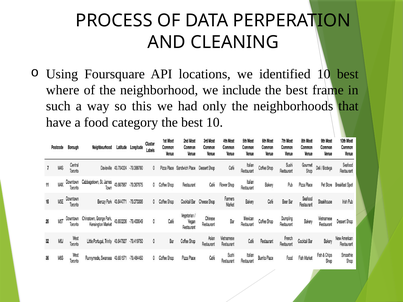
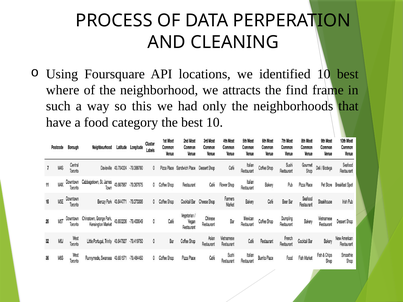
include: include -> attracts (242, 90)
best: best -> find (297, 90)
